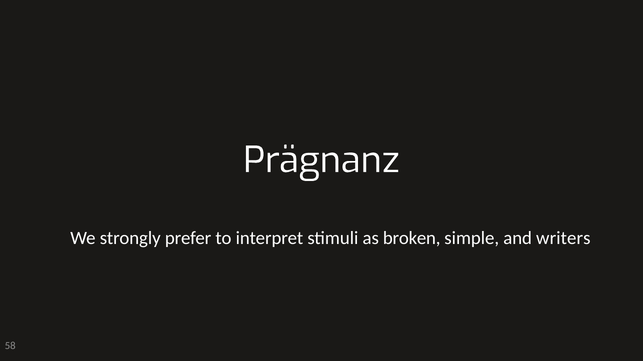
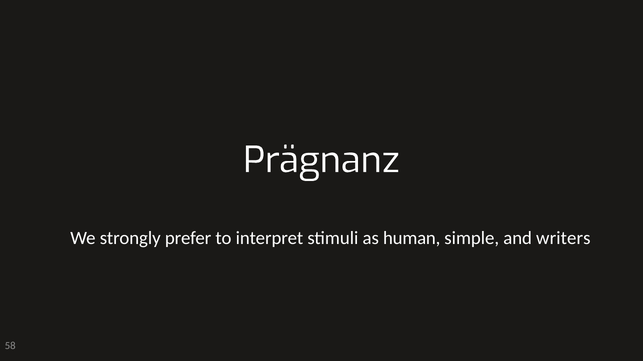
broken: broken -> human (412, 239)
